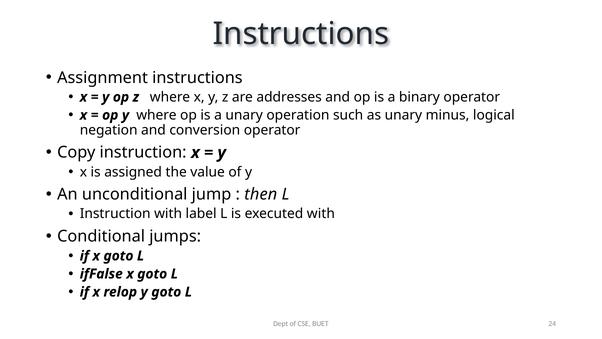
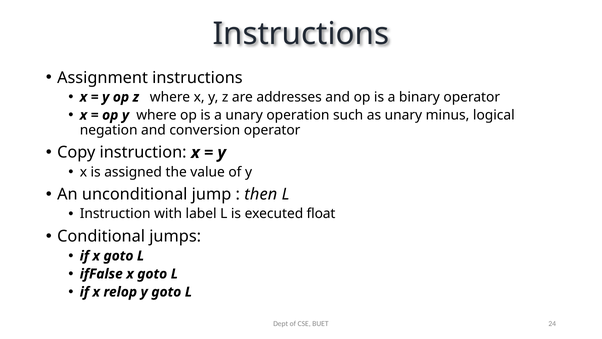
executed with: with -> float (321, 214)
